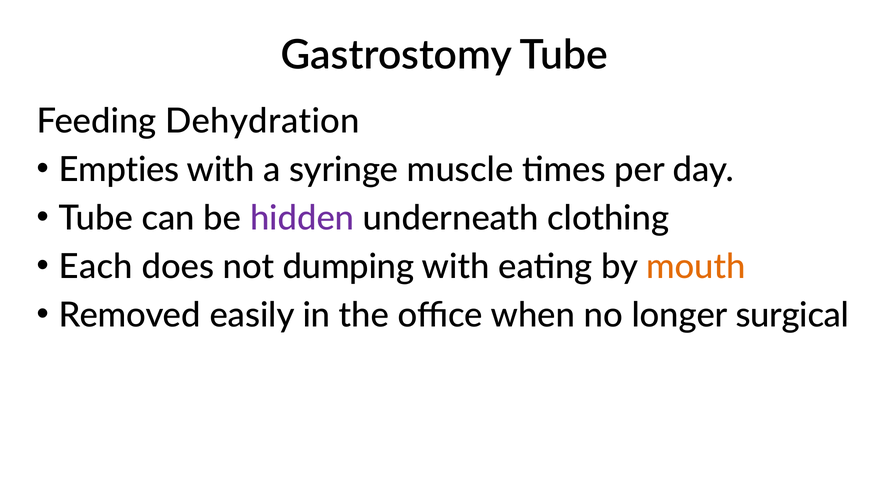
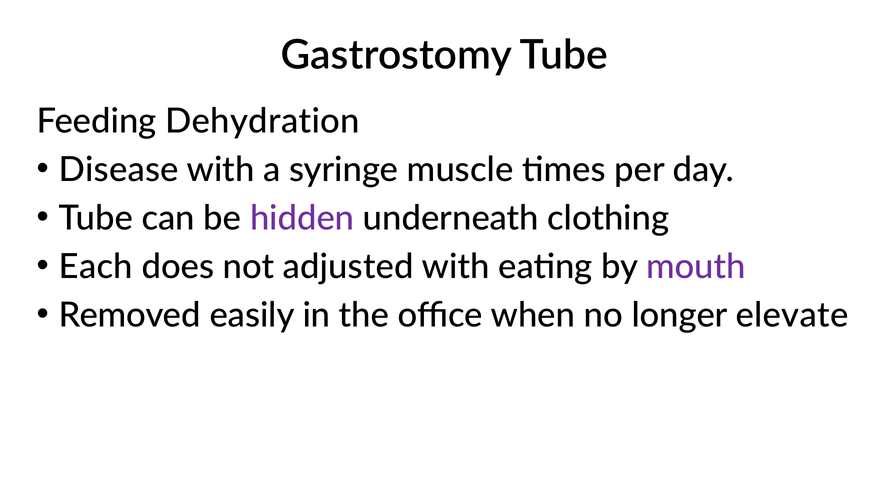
Empties: Empties -> Disease (119, 170)
dumping: dumping -> adjusted (348, 267)
mouth colour: orange -> purple (696, 267)
surgical: surgical -> elevate (792, 315)
